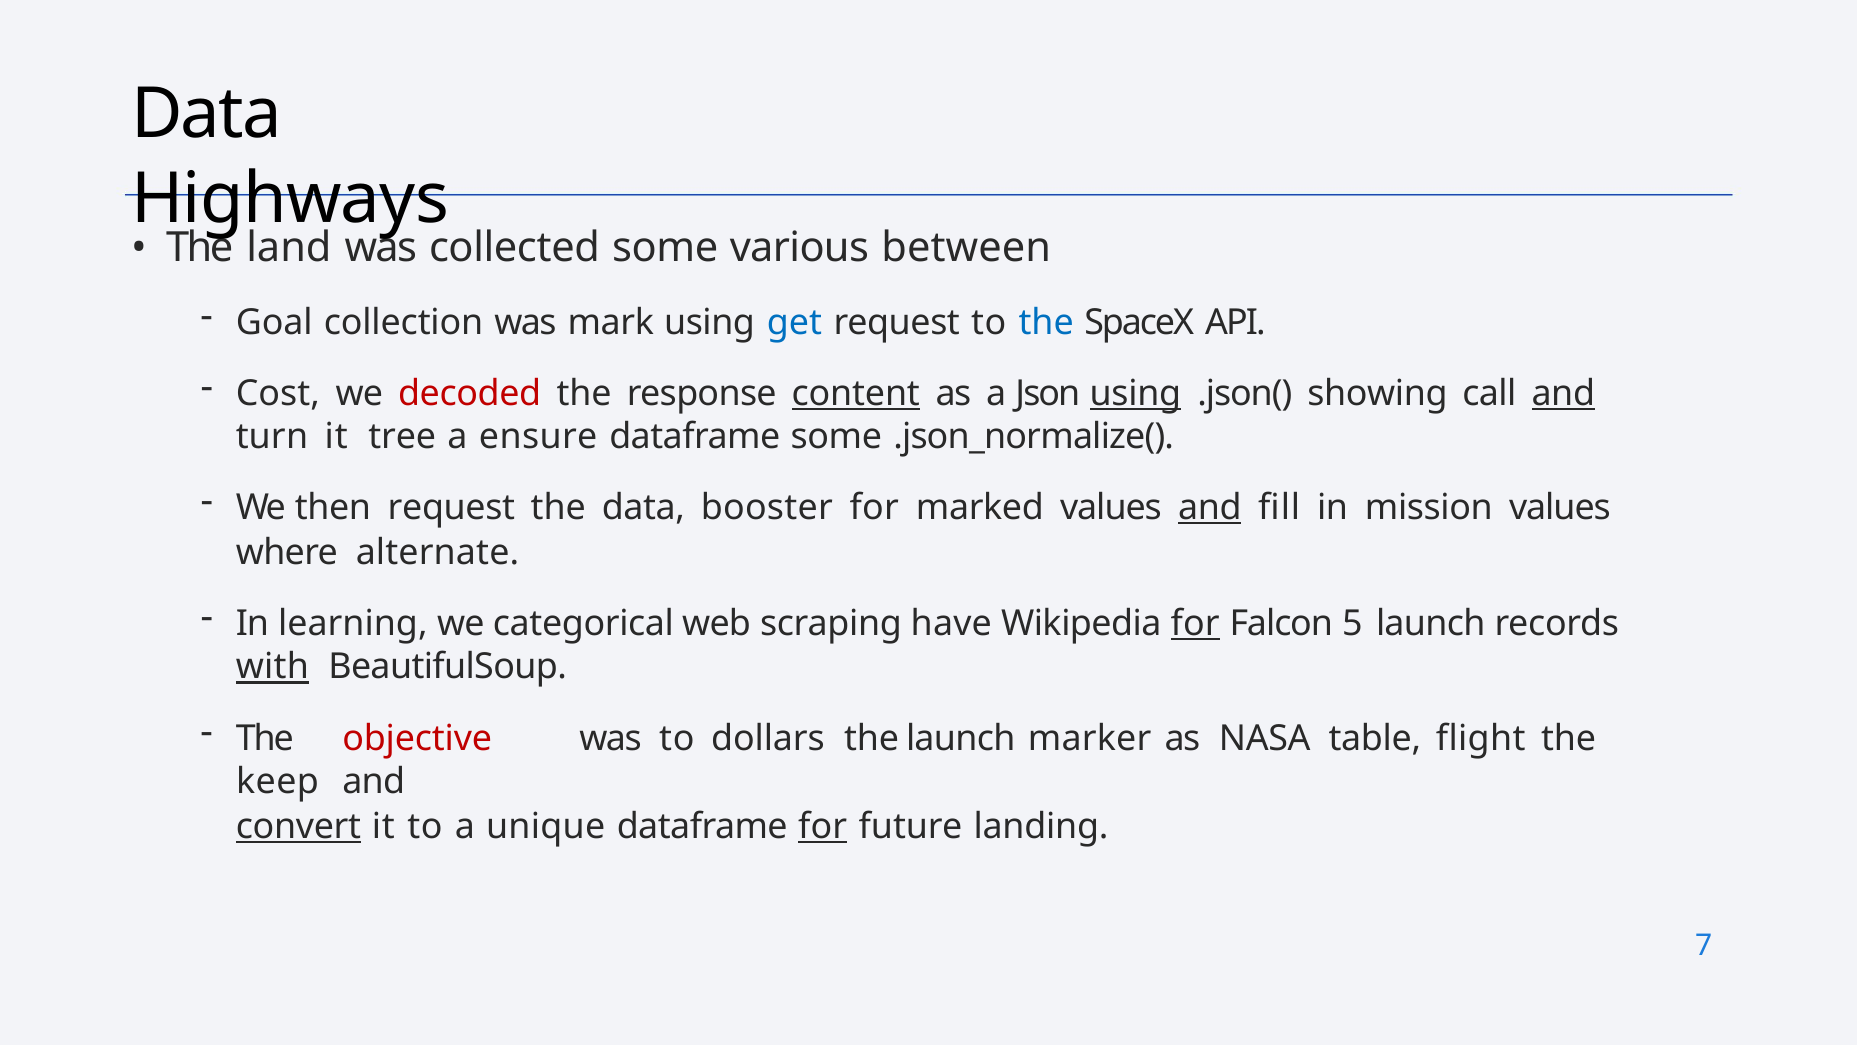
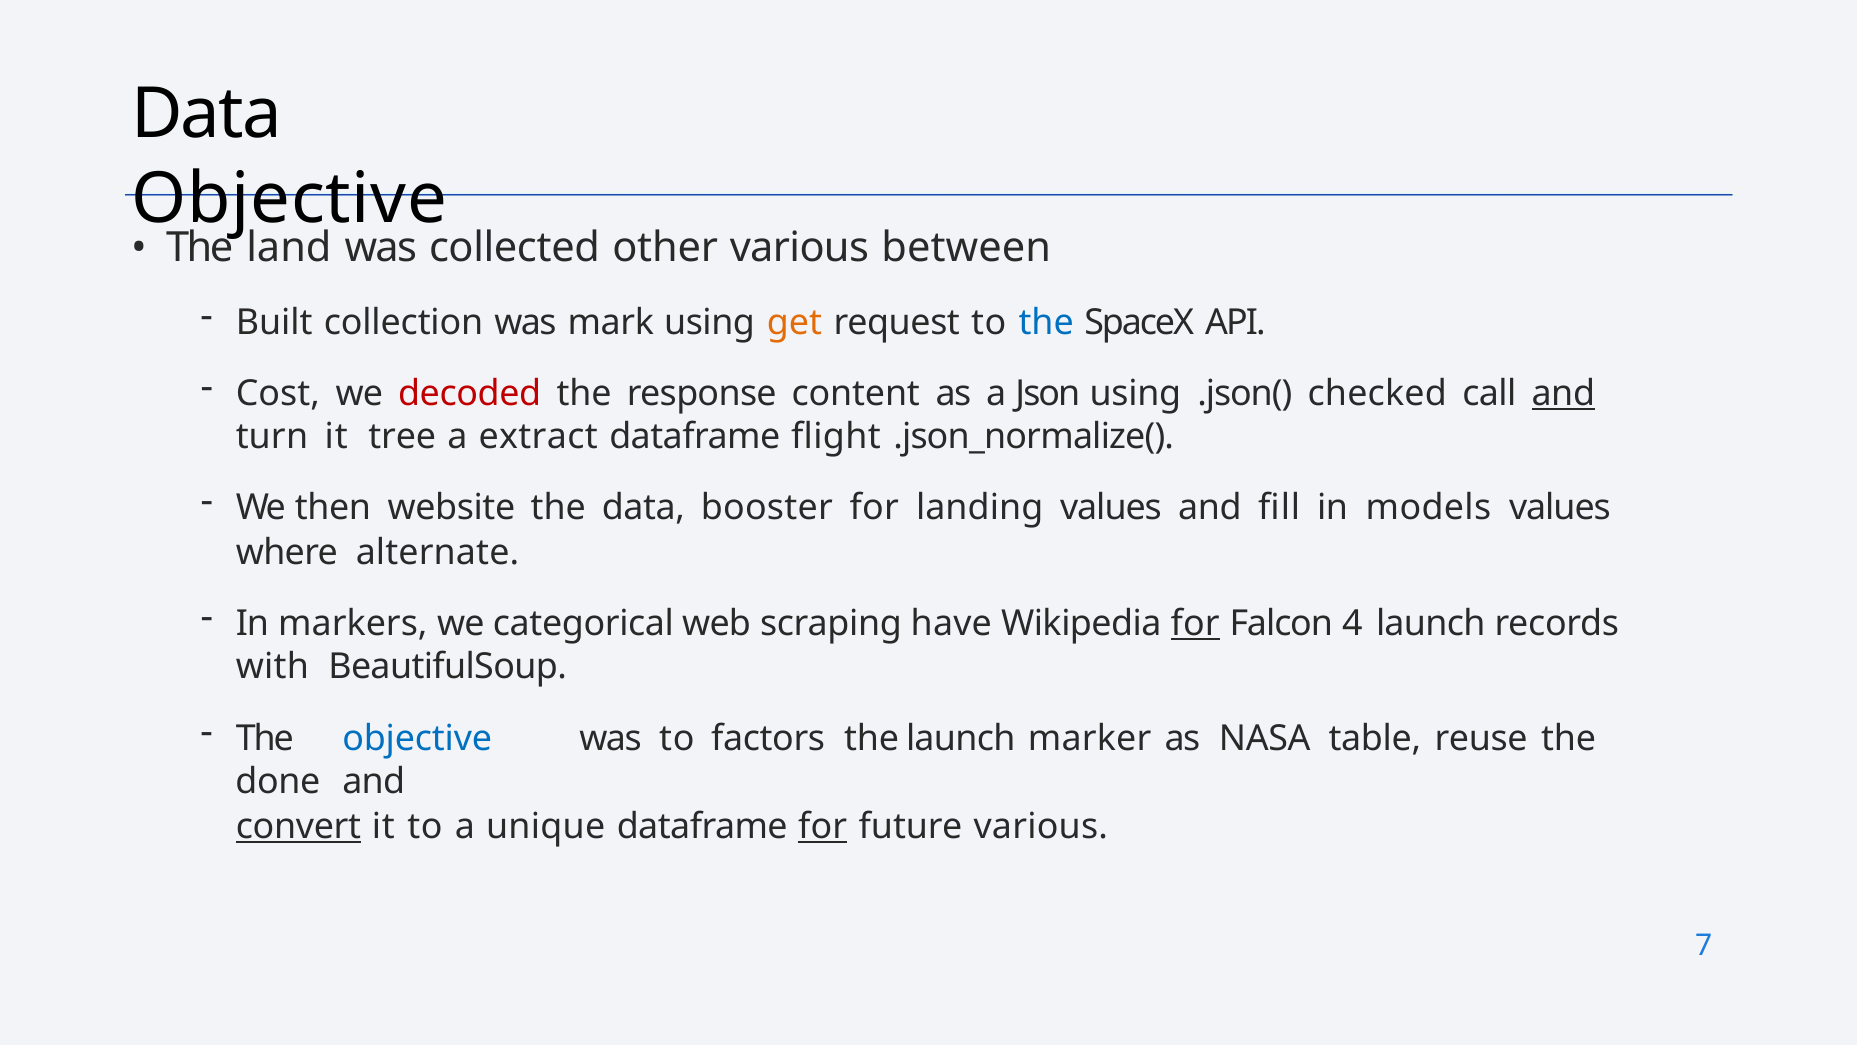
Highways: Highways -> Objective (289, 199)
collected some: some -> other (665, 248)
Goal: Goal -> Built (274, 322)
get colour: blue -> orange (794, 322)
content underline: present -> none (856, 394)
using underline: present -> none (1135, 394)
showing: showing -> checked (1377, 394)
ensure: ensure -> extract (538, 437)
dataframe some: some -> flight (836, 437)
then request: request -> website (451, 508)
marked: marked -> landing (980, 508)
and underline: present -> none (1210, 508)
mission: mission -> models (1428, 508)
learning: learning -> markers (353, 623)
5: 5 -> 4 (1352, 623)
with underline: present -> none (272, 667)
objective colour: red -> blue (417, 738)
dollars: dollars -> factors (768, 738)
flight: flight -> reuse (1481, 738)
keep: keep -> done (278, 781)
future landing: landing -> various (1041, 826)
